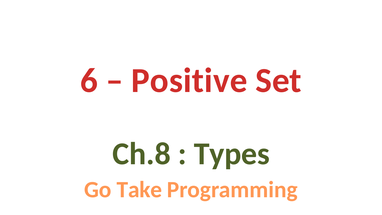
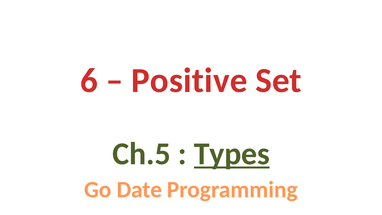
Ch.8: Ch.8 -> Ch.5 (142, 154)
Types underline: none -> present (232, 154)
Take: Take -> Date (139, 190)
